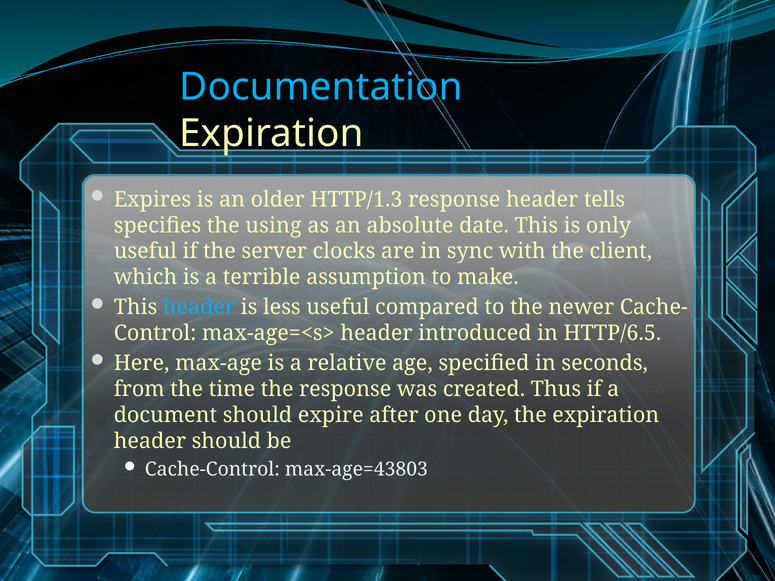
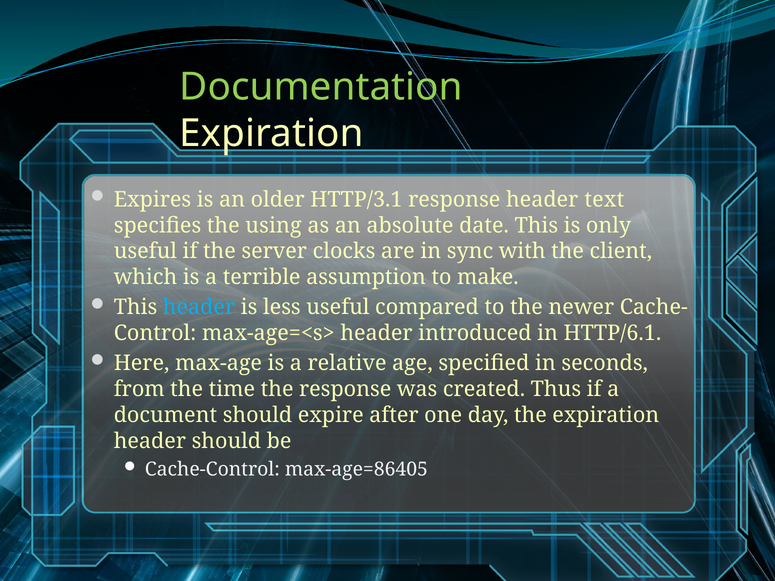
Documentation colour: light blue -> light green (321, 87)
HTTP/1.3: HTTP/1.3 -> HTTP/3.1 (356, 200)
tells: tells -> text (604, 200)
HTTP/6.5: HTTP/6.5 -> HTTP/6.1 (612, 333)
max-age=43803: max-age=43803 -> max-age=86405 (356, 469)
